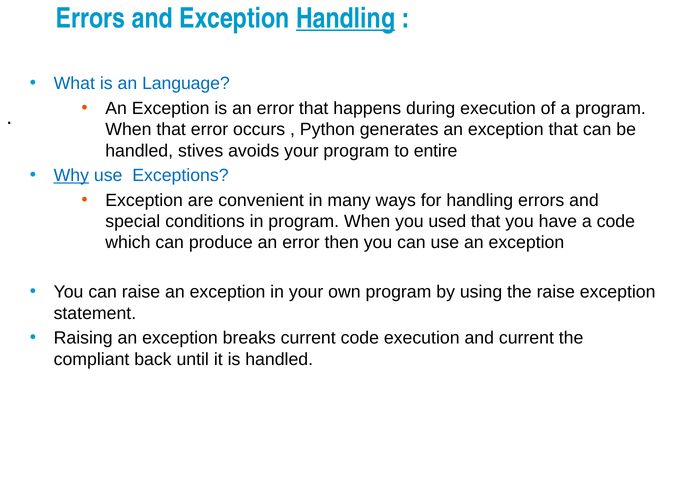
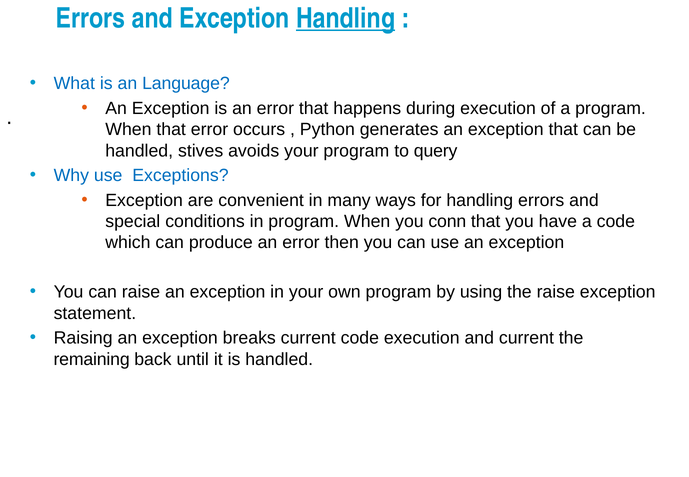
entire: entire -> query (436, 151)
Why underline: present -> none (71, 175)
used: used -> conn (447, 221)
compliant: compliant -> remaining (92, 359)
